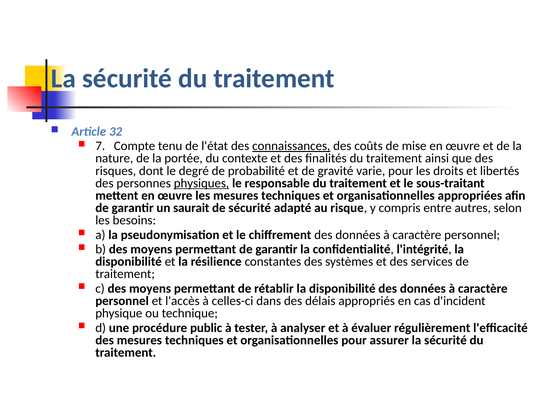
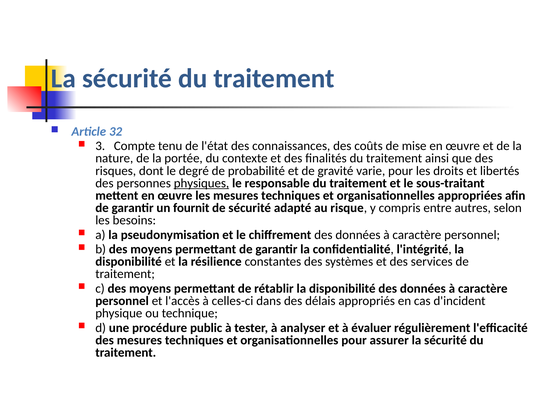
7: 7 -> 3 (100, 146)
connaissances underline: present -> none (291, 146)
saurait: saurait -> fournit (191, 208)
